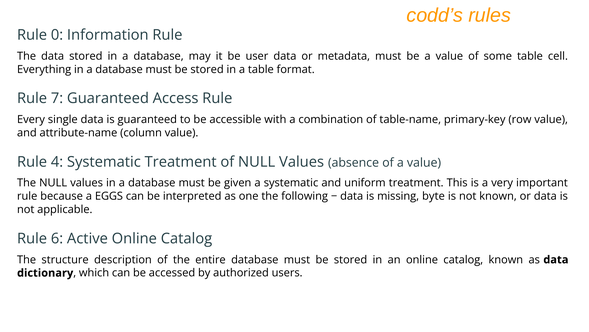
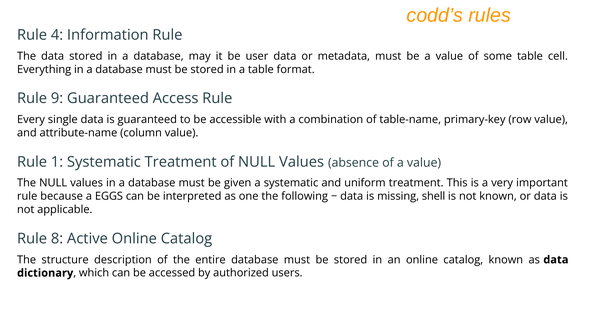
0: 0 -> 4 (57, 35)
7: 7 -> 9 (57, 98)
4: 4 -> 1 (57, 162)
byte: byte -> shell (434, 196)
6: 6 -> 8 (57, 238)
